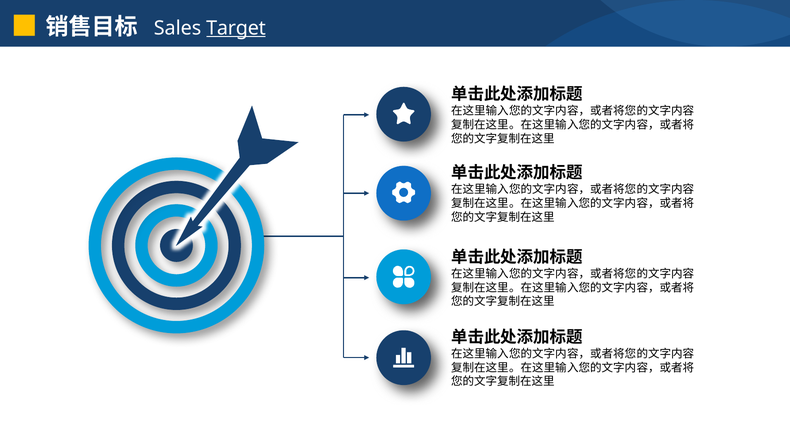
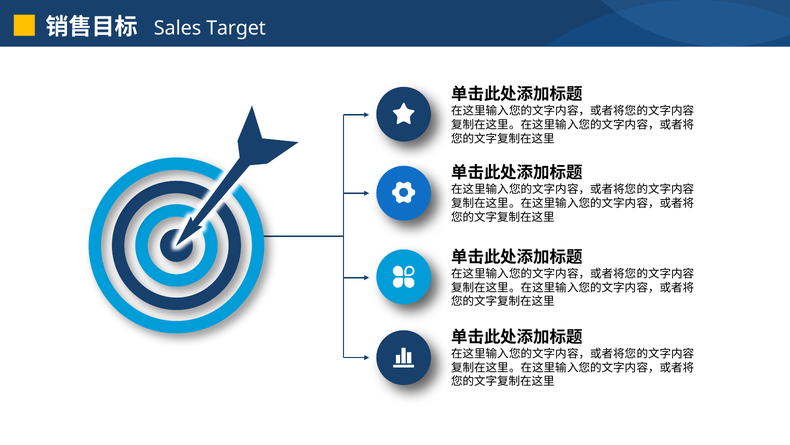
Target underline: present -> none (236, 28)
